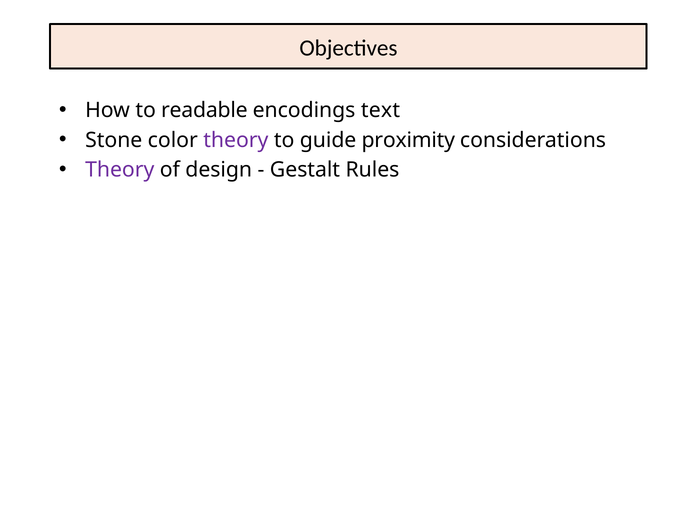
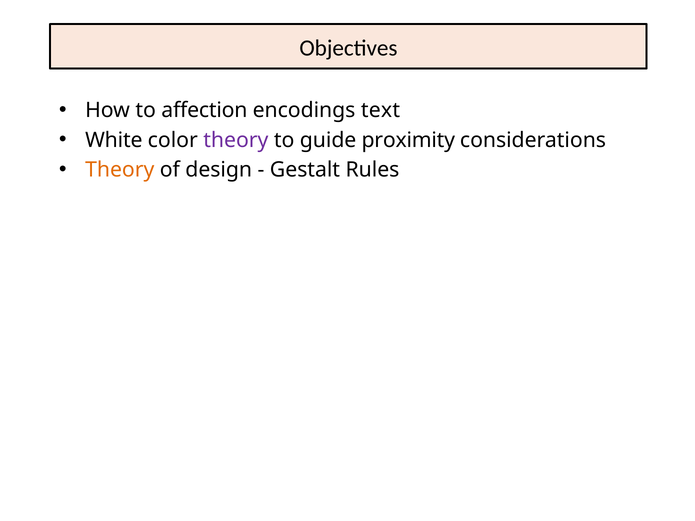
readable: readable -> affection (204, 110)
Stone: Stone -> White (114, 140)
Theory colour: purple -> orange (120, 170)
